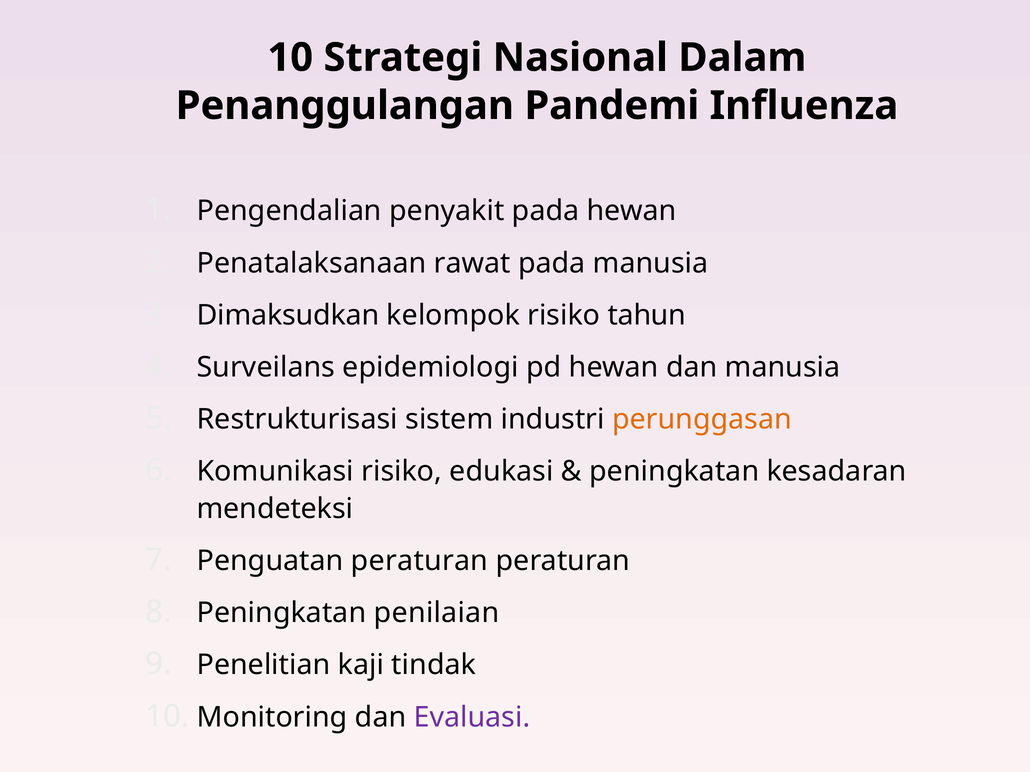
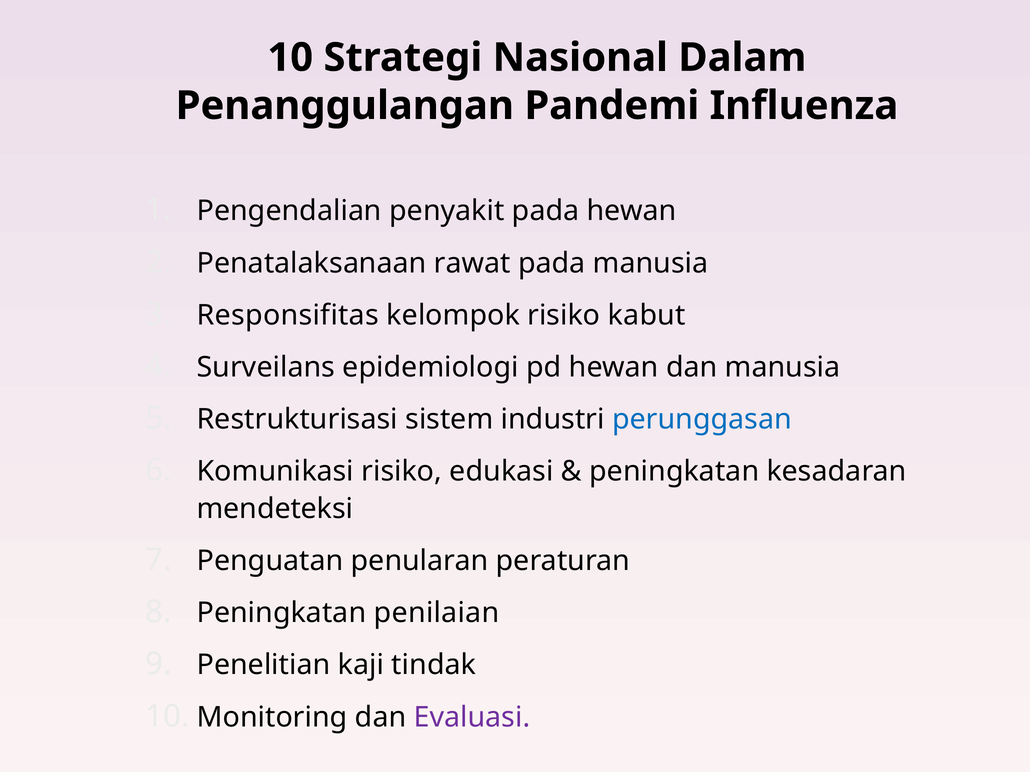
Dimaksudkan: Dimaksudkan -> Responsifitas (288, 315)
tahun: tahun -> kabut (647, 315)
perunggasan colour: orange -> blue (702, 419)
Penguatan peraturan: peraturan -> penularan (420, 561)
